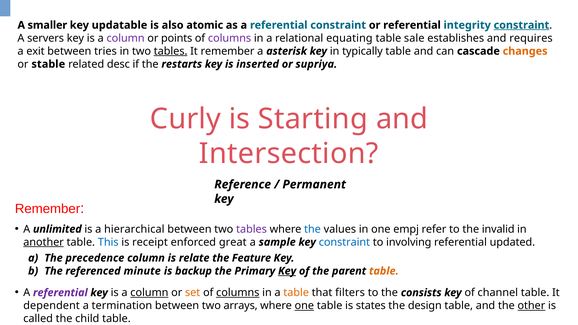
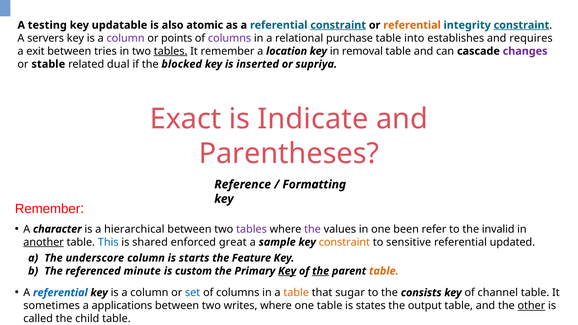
smaller: smaller -> testing (47, 25)
constraint underline: none -> present (338, 25)
referential colour: black -> orange (412, 25)
equating: equating -> purchase (349, 38)
sale: sale -> into (414, 38)
asterisk: asterisk -> location (287, 51)
typically: typically -> removal (362, 51)
changes colour: orange -> purple (525, 51)
desc: desc -> dual (118, 64)
restarts: restarts -> blocked (182, 64)
Curly: Curly -> Exact (186, 119)
Starting: Starting -> Indicate (313, 119)
Intersection: Intersection -> Parentheses (289, 154)
Permanent: Permanent -> Formatting (314, 185)
unlimited: unlimited -> character (57, 229)
the colour: blue -> purple (312, 229)
empj: empj -> been (406, 229)
receipt: receipt -> shared (150, 242)
constraint colour: blue -> orange (344, 242)
involving: involving -> sensitive (409, 242)
precedence: precedence -> underscore (95, 258)
relate: relate -> starts (194, 258)
backup: backup -> custom (193, 271)
the underline: none -> present (321, 271)
referential colour: purple -> blue (60, 293)
column underline: present -> none (149, 293)
set colour: orange -> blue (193, 293)
columns underline: present -> none (238, 293)
filters: filters -> sugar (350, 293)
dependent: dependent -> sometimes (52, 306)
termination: termination -> applications (122, 306)
arrays: arrays -> writes (241, 306)
one underline: present -> none (304, 306)
design: design -> output (425, 306)
